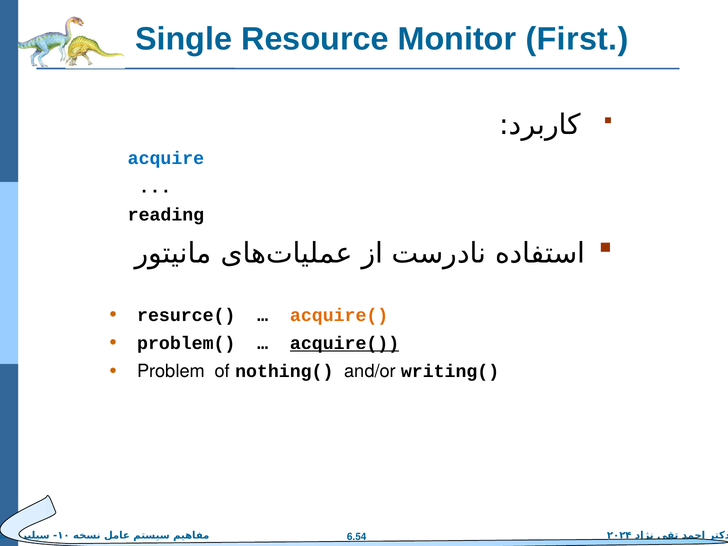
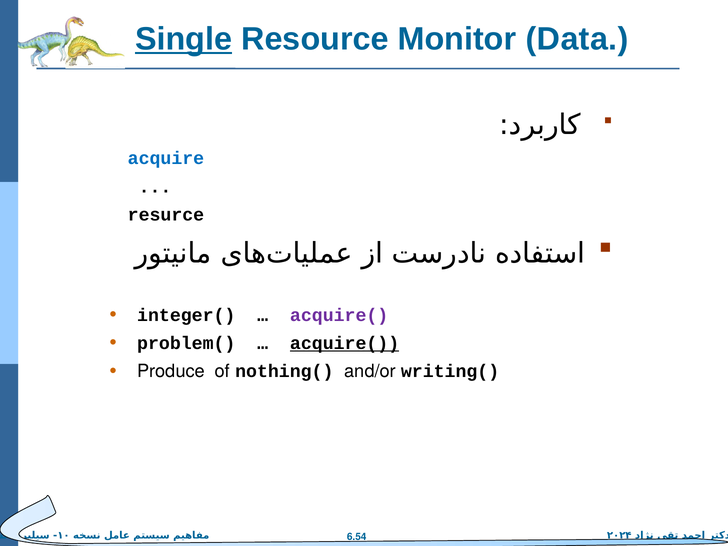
Single underline: none -> present (184, 39)
First: First -> Data (577, 39)
reading: reading -> resurce (166, 215)
resurce(: resurce( -> integer( (186, 315)
acquire( colour: orange -> purple (339, 315)
Problem: Problem -> Produce (171, 371)
